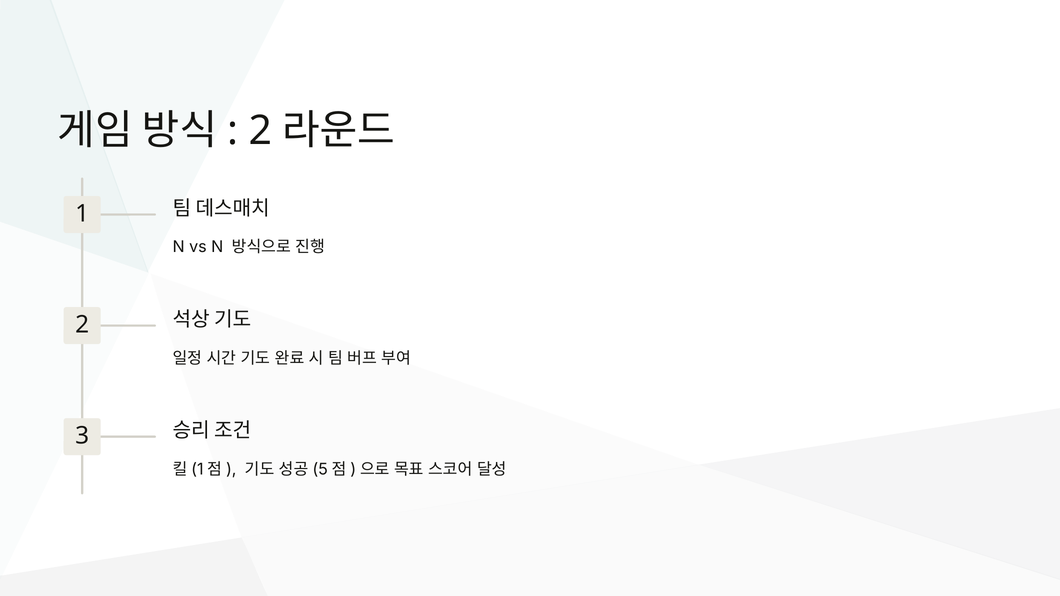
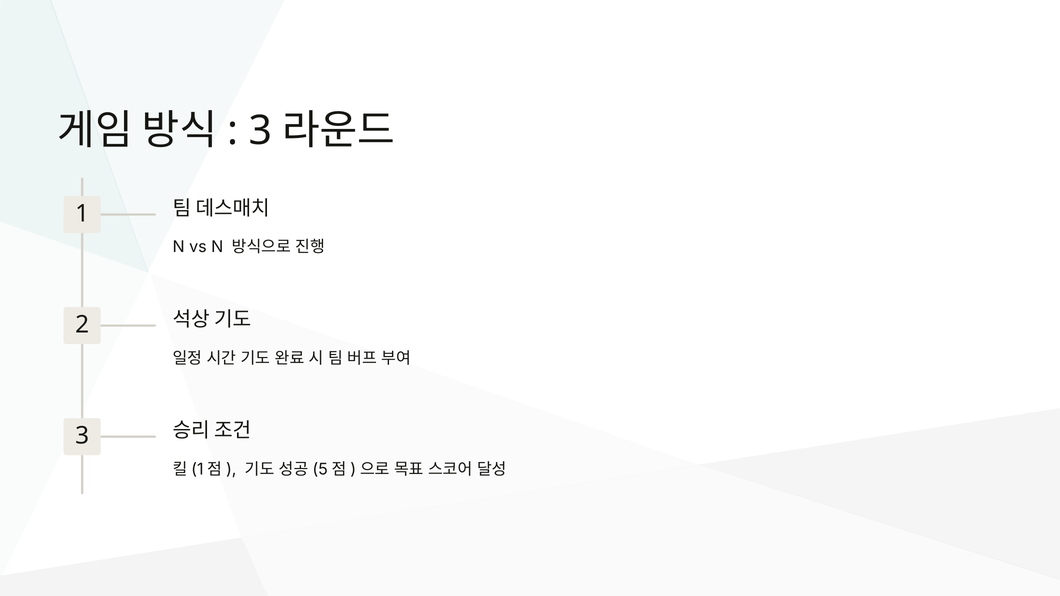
2: 2 -> 3 (260, 131)
